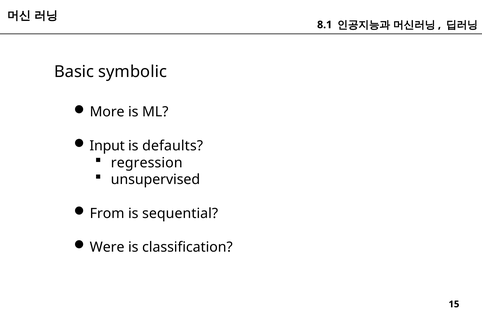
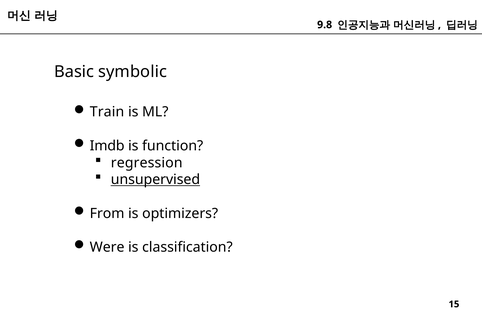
8.1: 8.1 -> 9.8 (325, 25)
More: More -> Train (107, 112)
Input: Input -> Imdb (107, 146)
defaults: defaults -> function (173, 146)
unsupervised underline: none -> present (155, 179)
sequential: sequential -> optimizers (180, 213)
